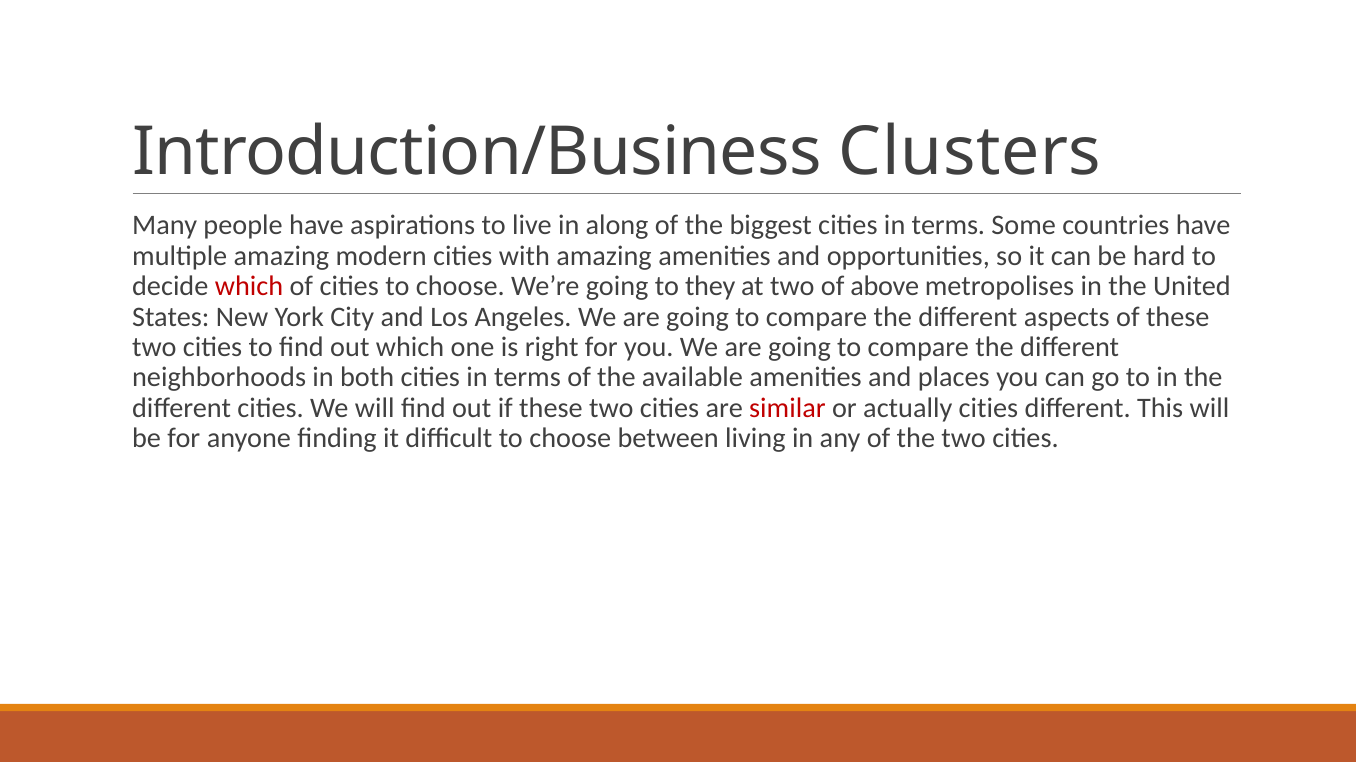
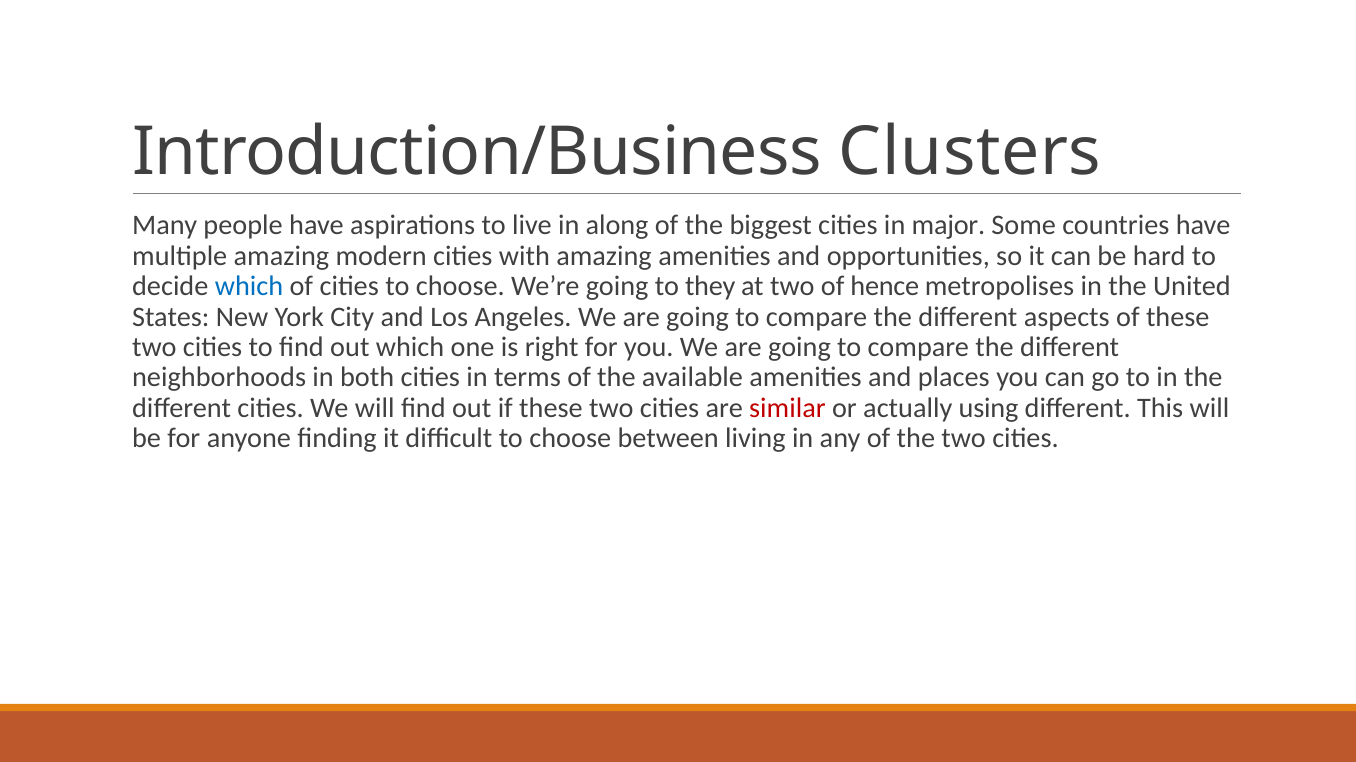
biggest cities in terms: terms -> major (948, 225)
which colour: red -> blue (249, 286)
above: above -> hence (885, 286)
actually cities: cities -> using (989, 409)
